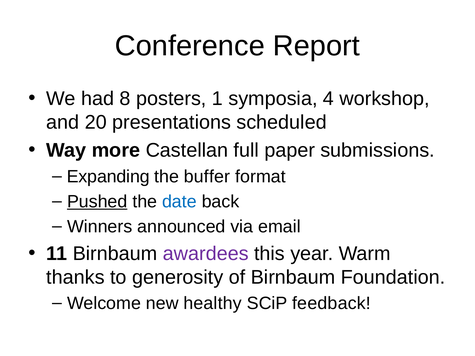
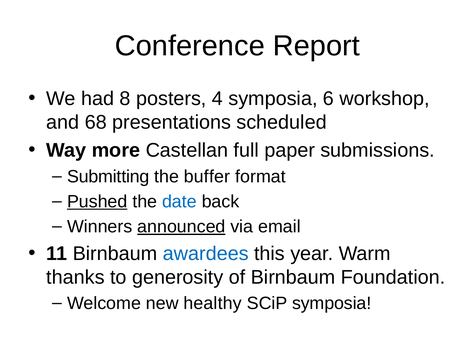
1: 1 -> 4 (217, 99)
4: 4 -> 6 (328, 99)
20: 20 -> 68 (96, 123)
Expanding: Expanding -> Submitting (108, 177)
announced underline: none -> present (181, 227)
awardees colour: purple -> blue (206, 254)
SCiP feedback: feedback -> symposia (332, 304)
